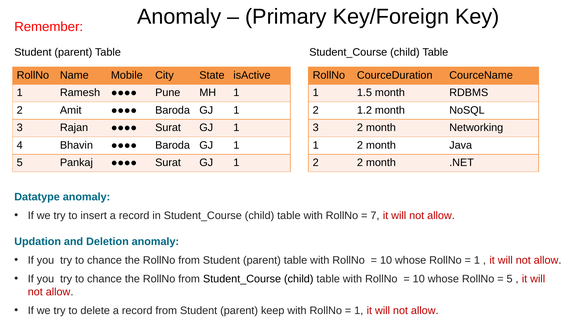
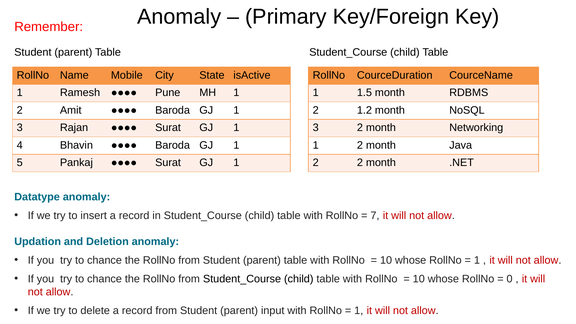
5: 5 -> 0 (510, 279)
keep: keep -> input (273, 311)
